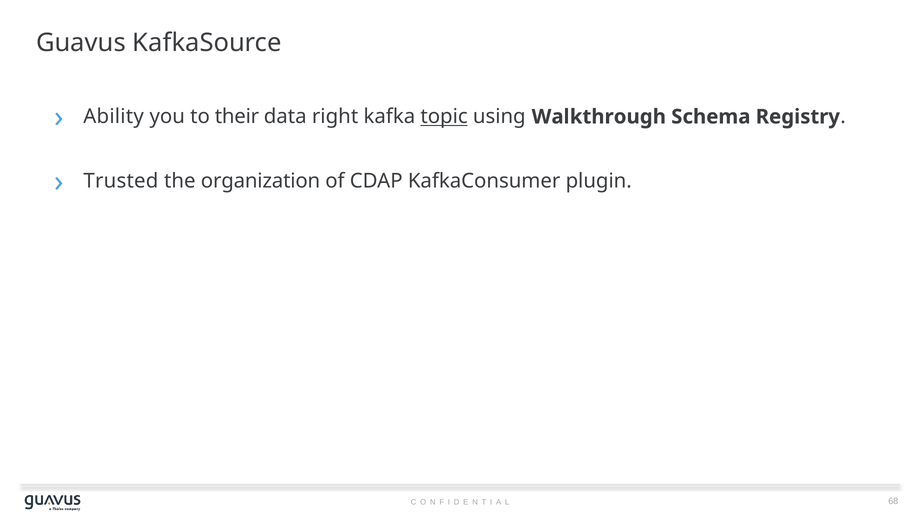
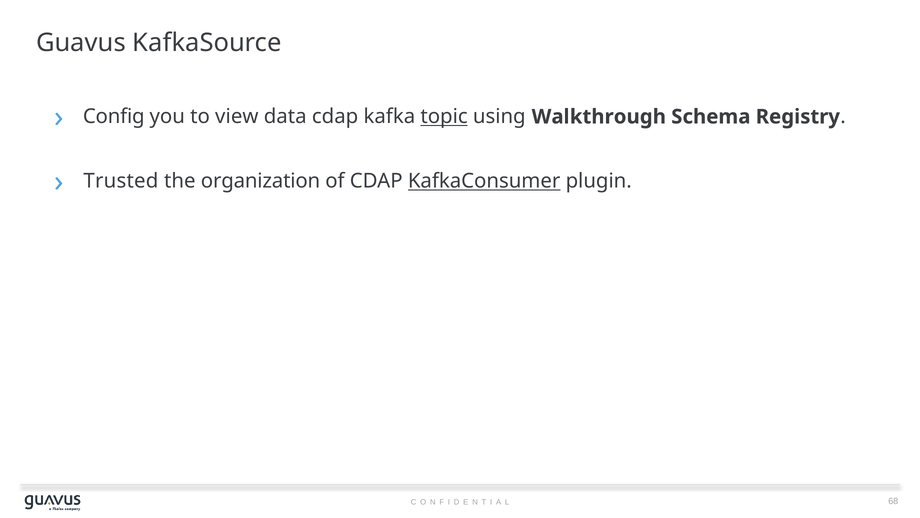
Ability: Ability -> Config (114, 117)
their: their -> view (237, 117)
data right: right -> cdap (335, 117)
KafkaConsumer underline: none -> present (484, 181)
